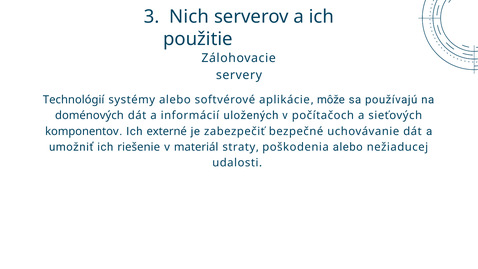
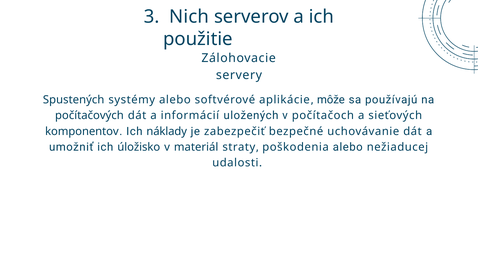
Technológií: Technológií -> Spustených (74, 100)
doménových: doménových -> počítačových (89, 115)
externé: externé -> náklady (167, 131)
riešenie: riešenie -> úložisko (139, 147)
